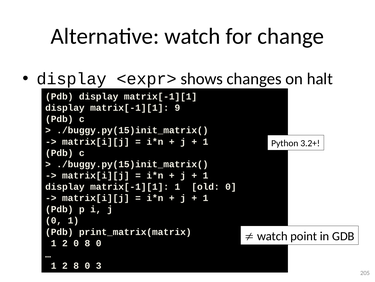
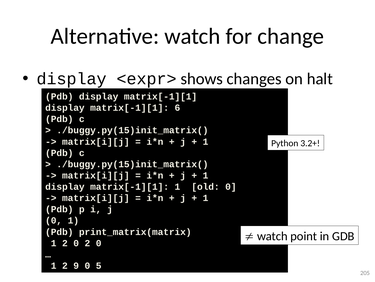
9: 9 -> 6 (177, 108)
0 8: 8 -> 2 (87, 243)
2 8: 8 -> 9 (76, 265)
3: 3 -> 5 (99, 265)
